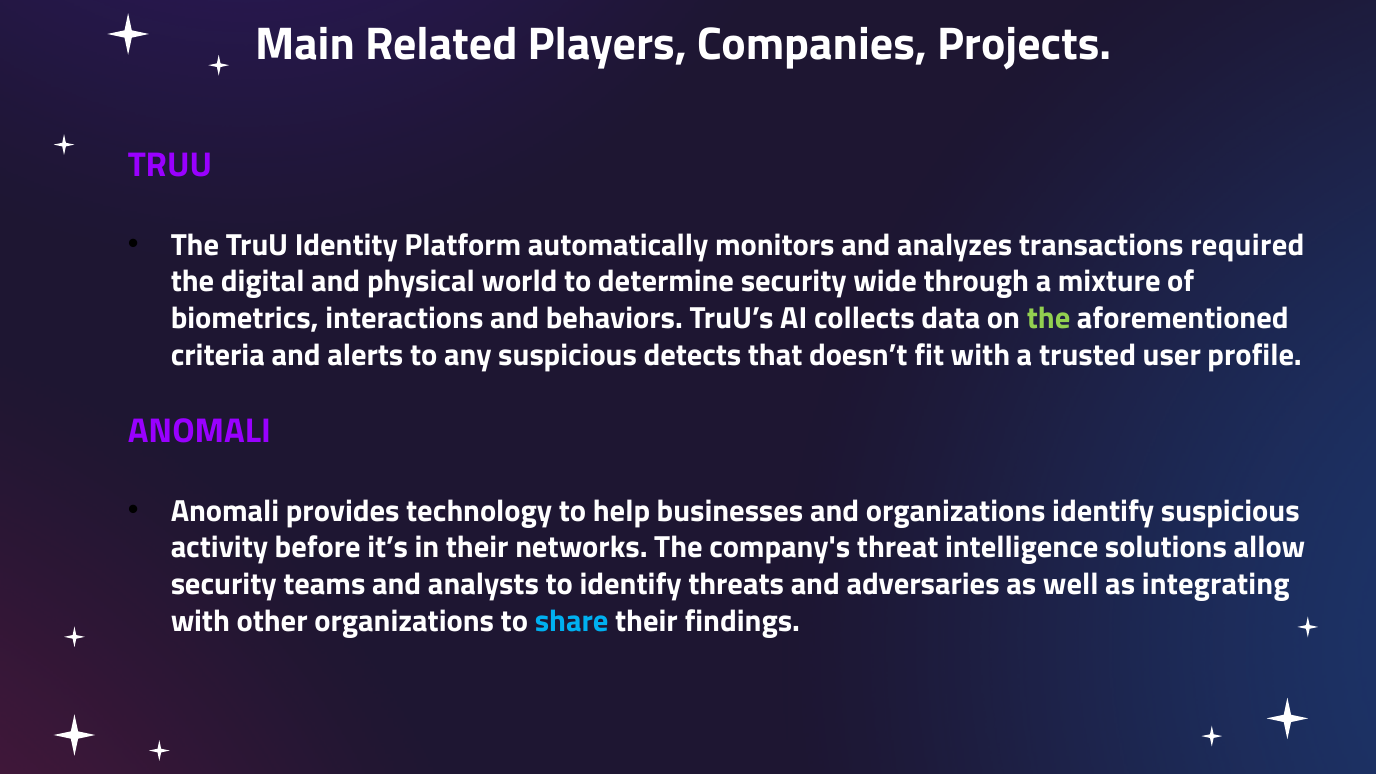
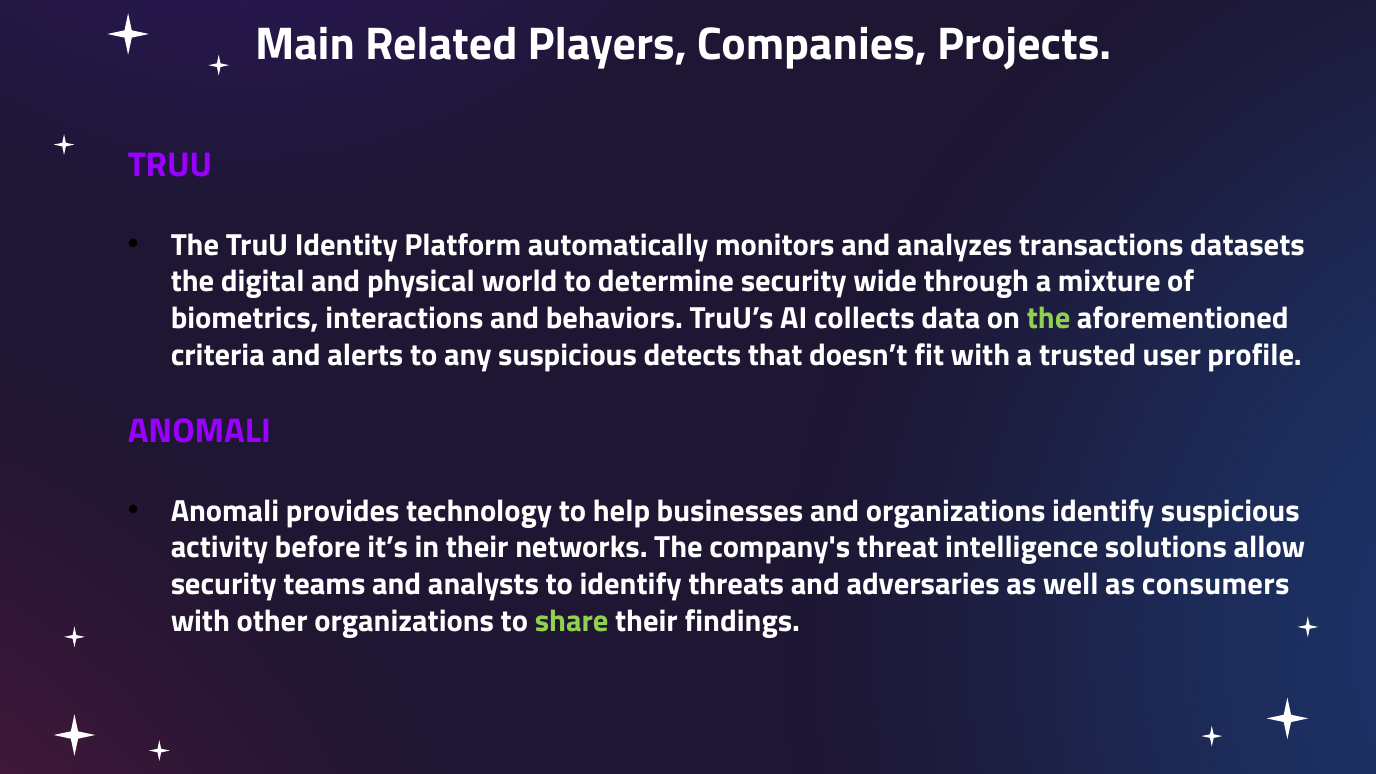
required: required -> datasets (1248, 245)
integrating: integrating -> consumers (1216, 584)
share colour: light blue -> light green (572, 621)
